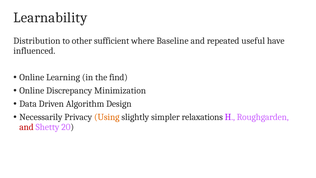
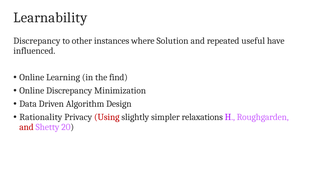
Distribution: Distribution -> Discrepancy (37, 41)
sufficient: sufficient -> instances (112, 41)
Baseline: Baseline -> Solution (172, 41)
Necessarily: Necessarily -> Rationality (41, 117)
Using colour: orange -> red (107, 117)
